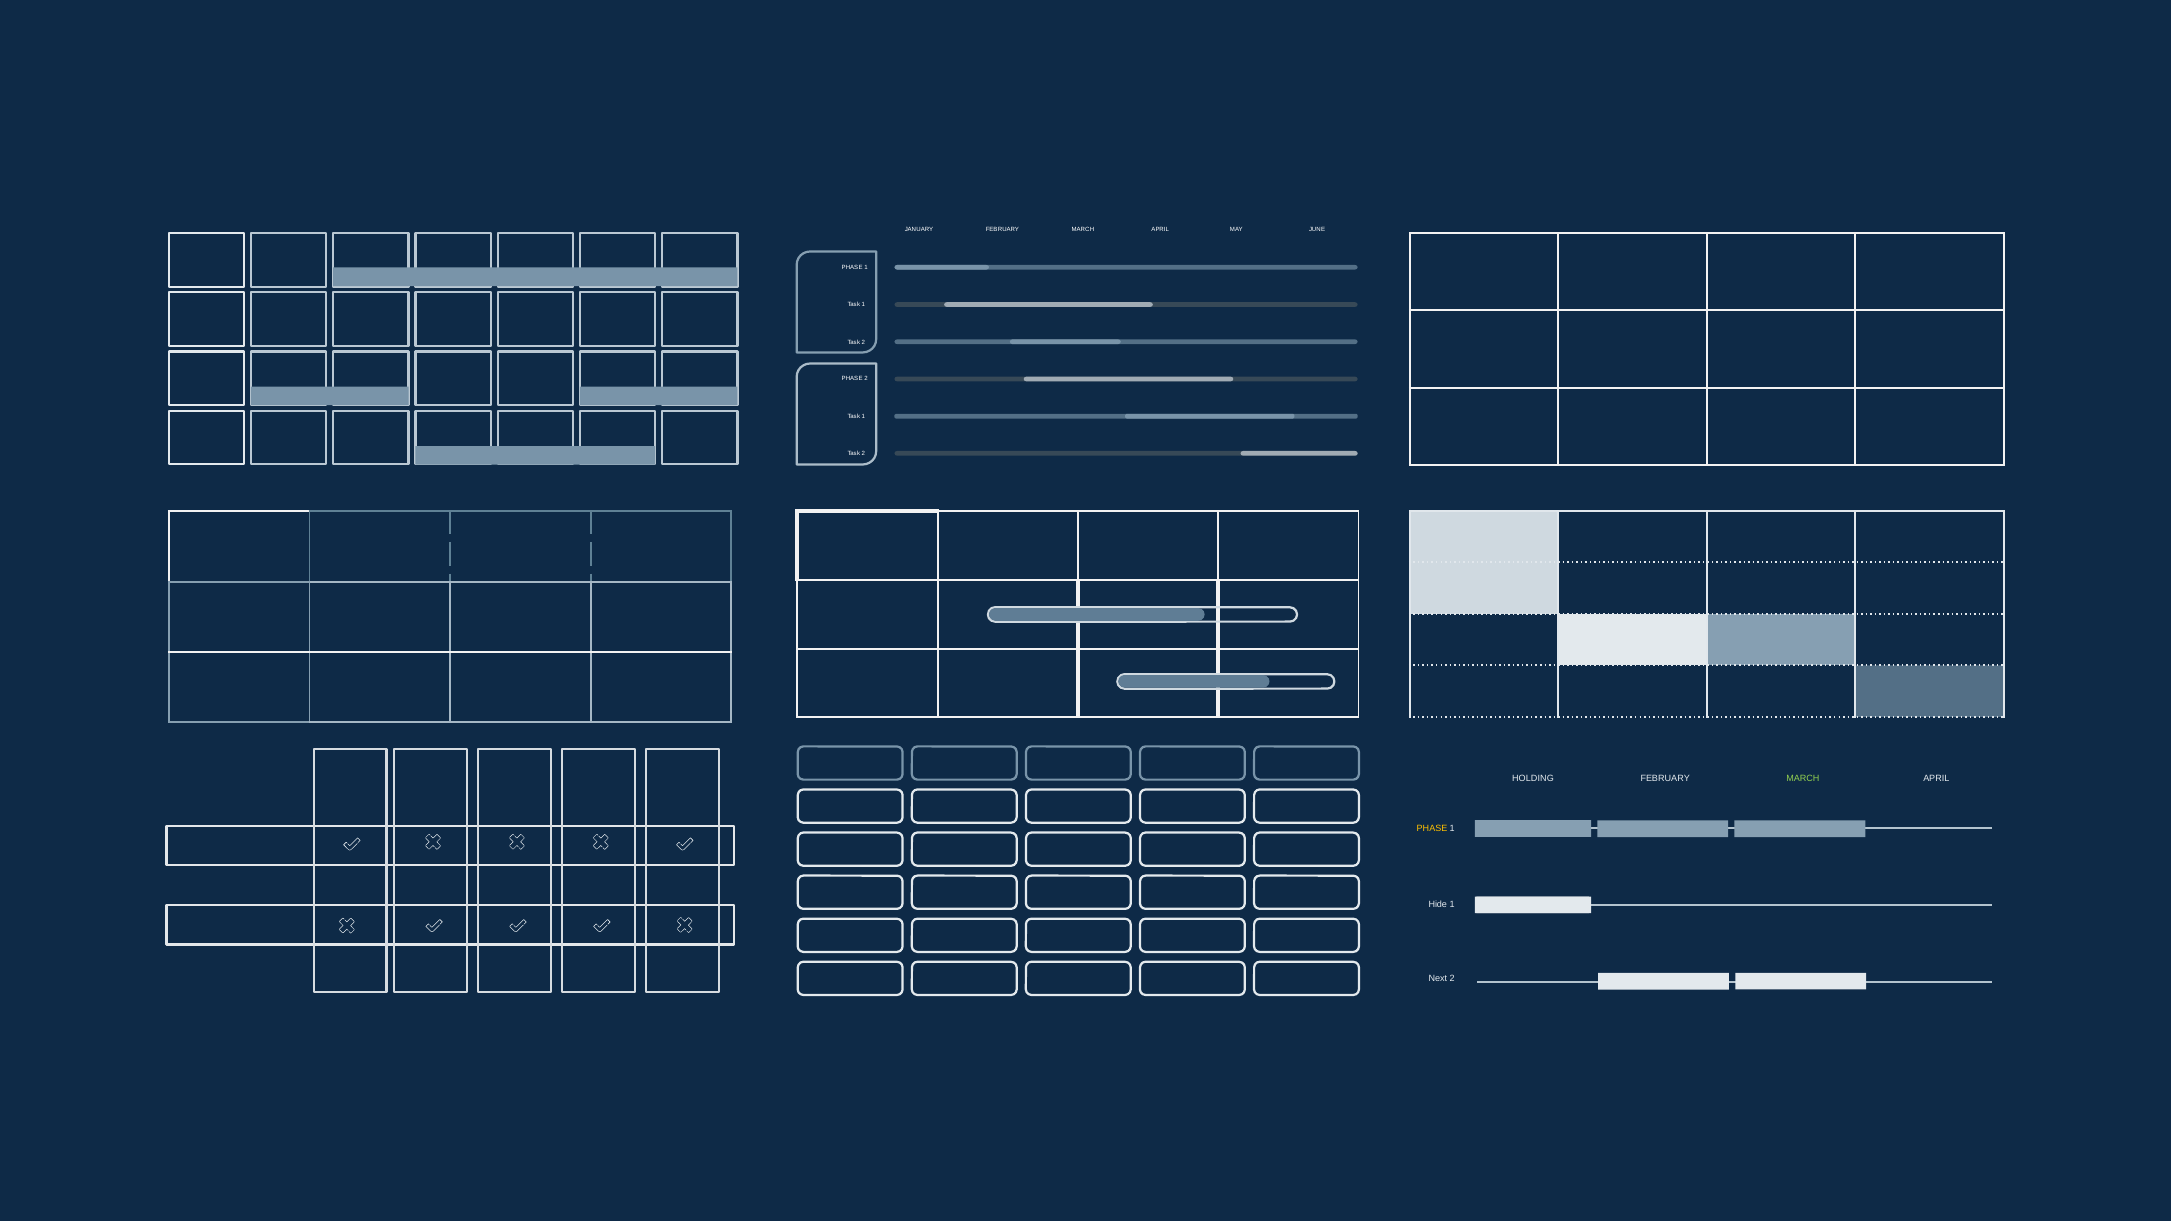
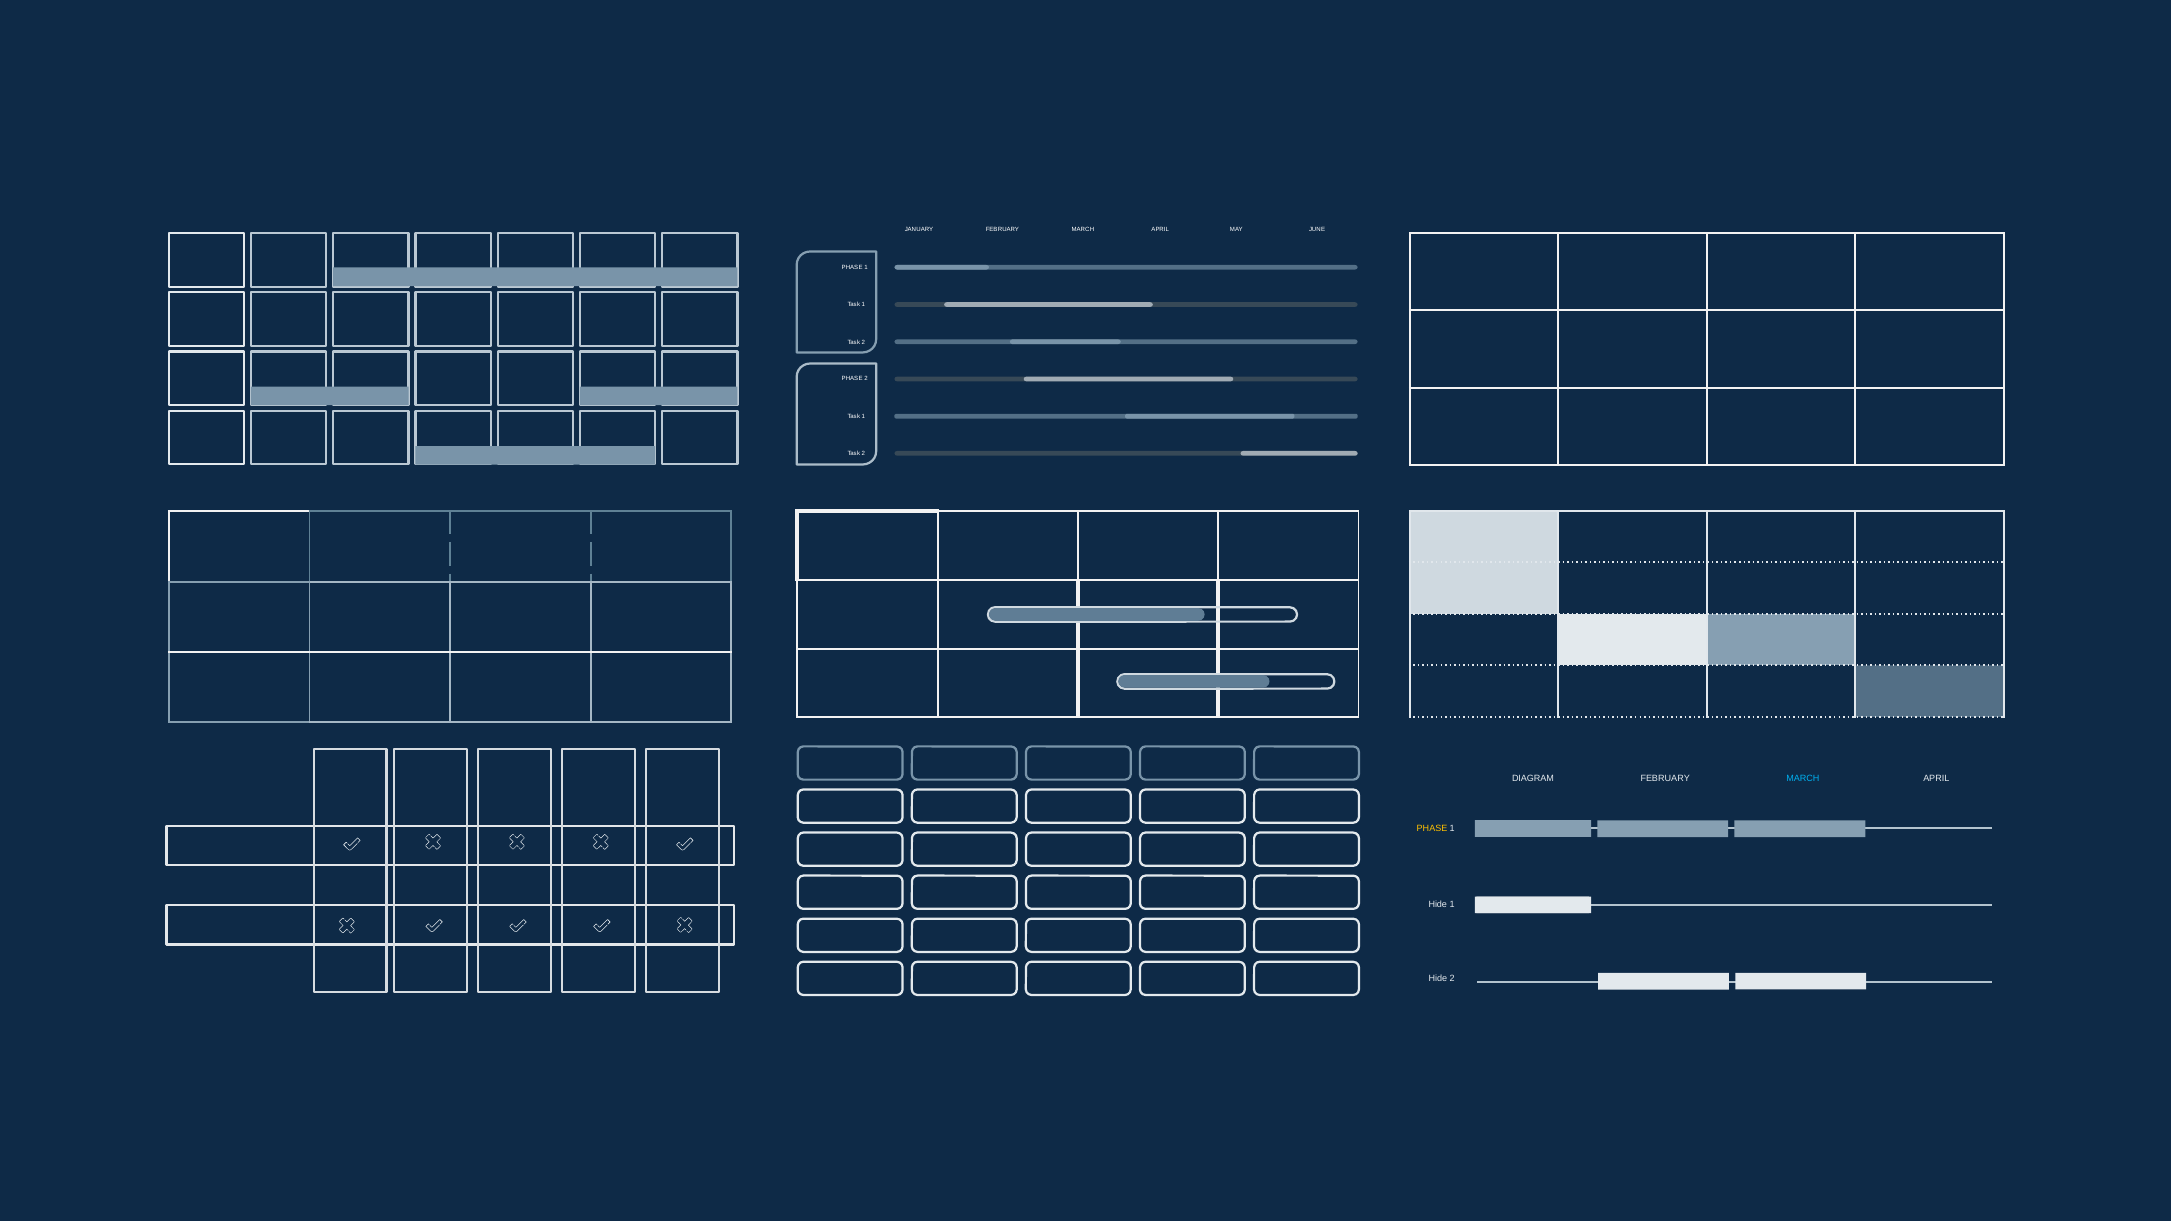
HOLDING: HOLDING -> DIAGRAM (1533, 779)
MARCH colour: light green -> light blue (1803, 779)
Next: Next -> Hide (1438, 979)
